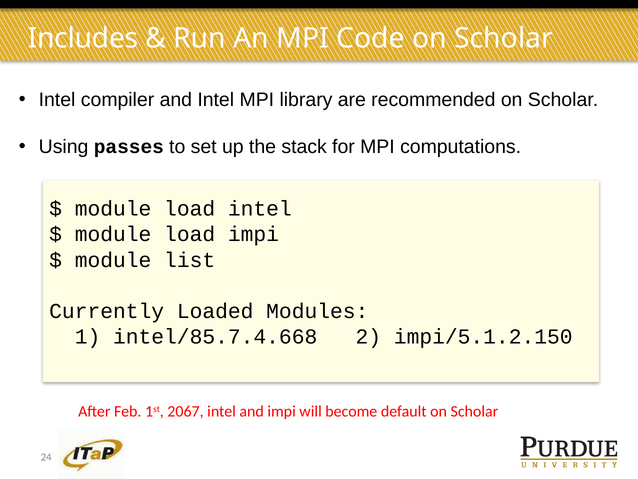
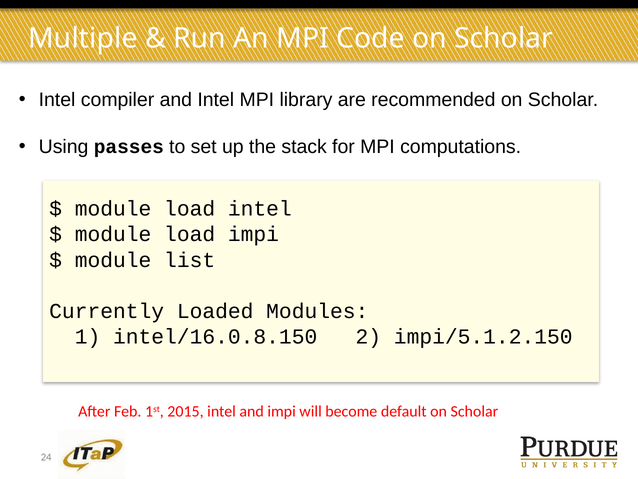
Includes: Includes -> Multiple (83, 38)
intel/85.7.4.668: intel/85.7.4.668 -> intel/16.0.8.150 (215, 336)
2067: 2067 -> 2015 (185, 411)
